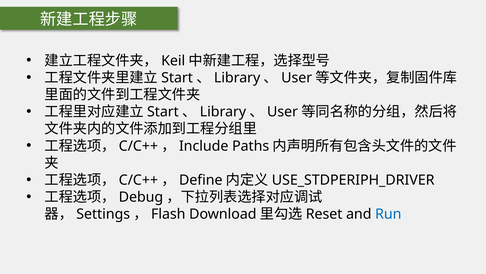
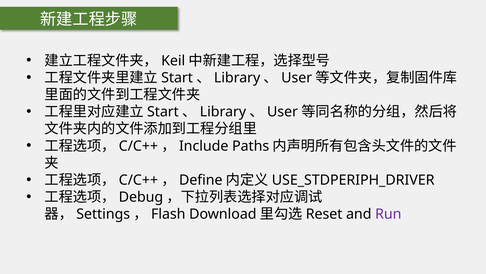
Run colour: blue -> purple (388, 214)
